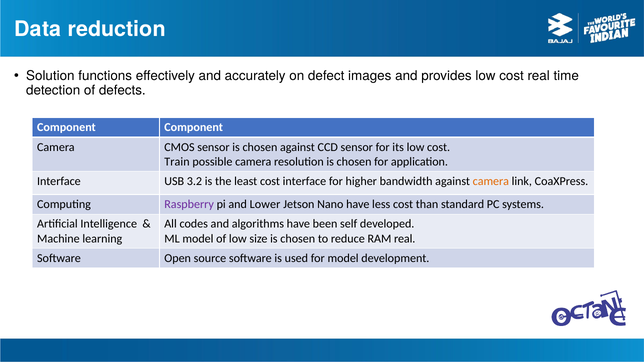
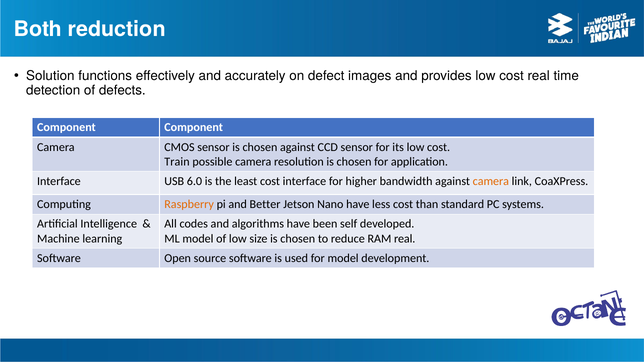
Data: Data -> Both (38, 29)
3.2: 3.2 -> 6.0 (194, 182)
Raspberry colour: purple -> orange (189, 205)
Lower: Lower -> Better (265, 205)
